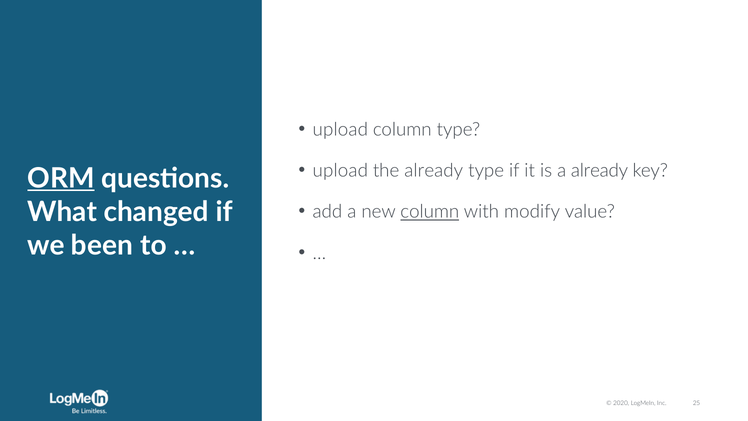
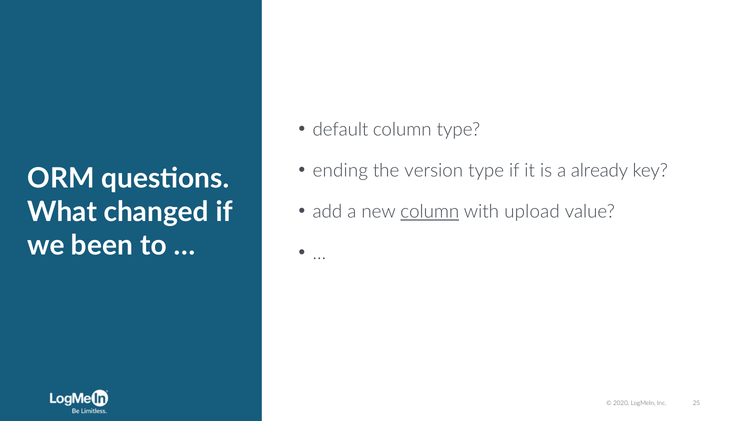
upload: upload -> default (340, 129)
upload: upload -> ending (340, 171)
the already: already -> version (434, 171)
ORM underline: present -> none (61, 178)
modify: modify -> upload (532, 212)
